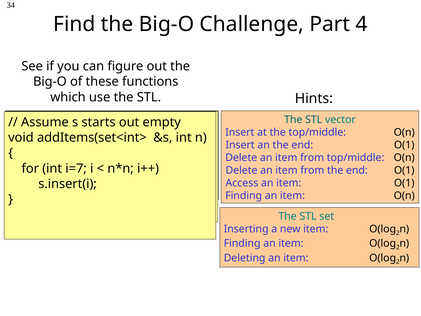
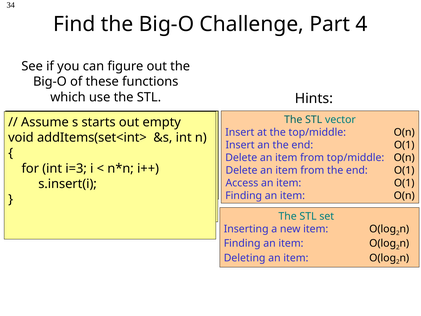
i=7: i=7 -> i=3 (76, 168)
